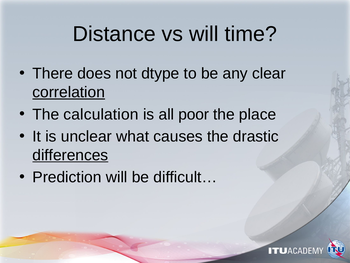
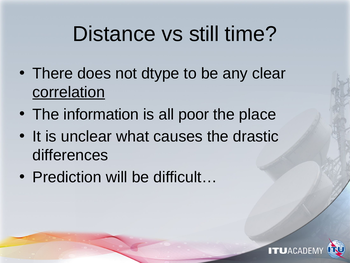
vs will: will -> still (204, 34)
calculation: calculation -> information (101, 114)
differences underline: present -> none (70, 155)
